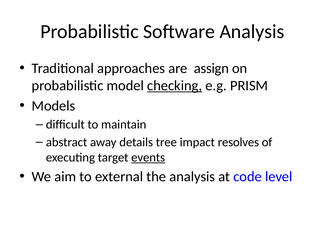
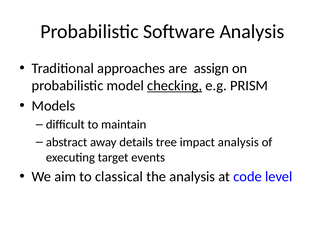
impact resolves: resolves -> analysis (238, 142)
events underline: present -> none (148, 157)
external: external -> classical (119, 177)
